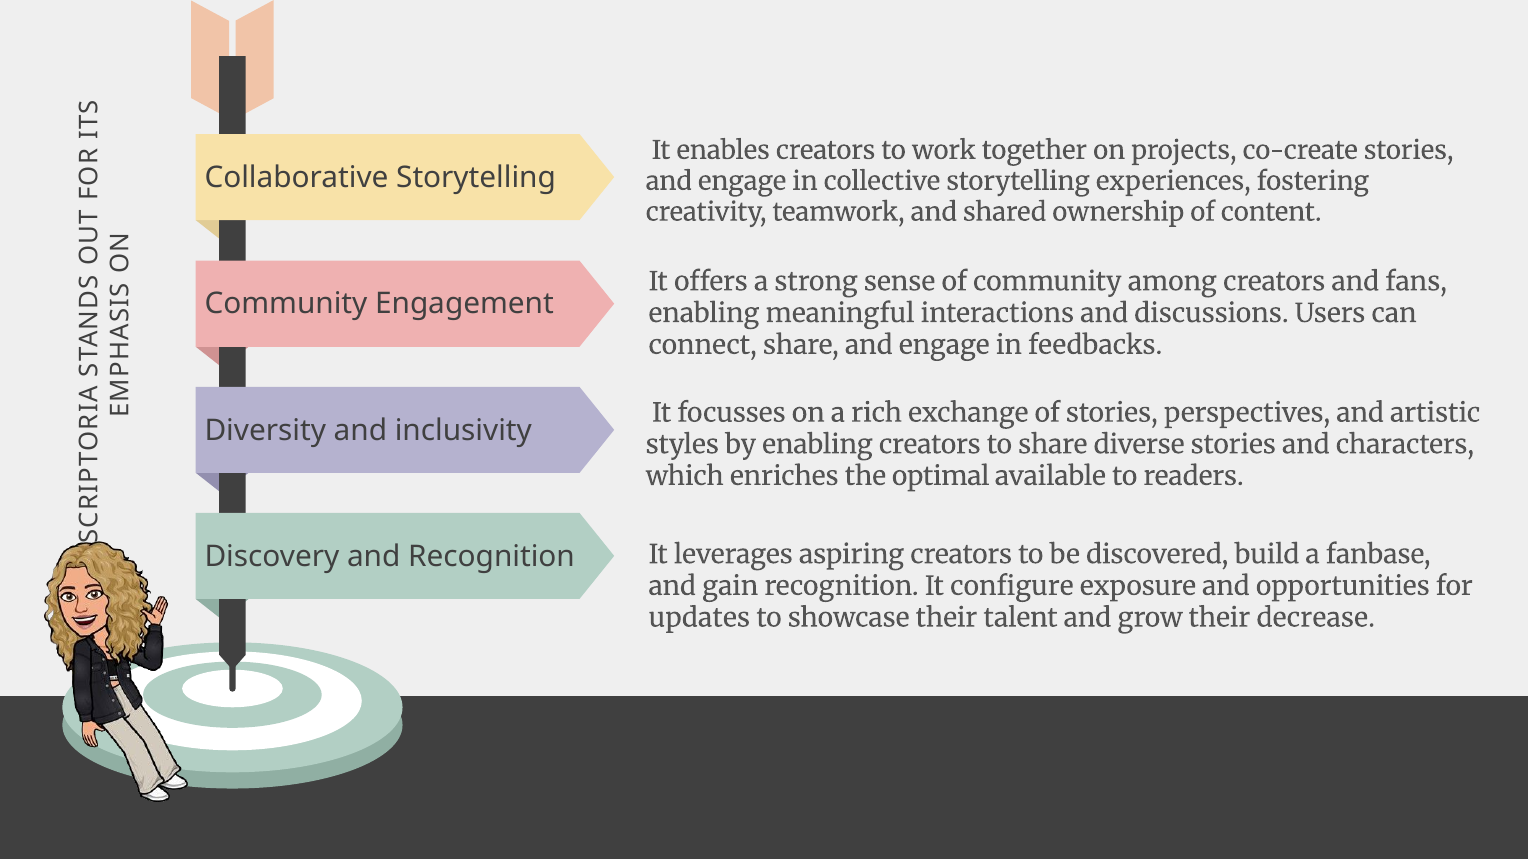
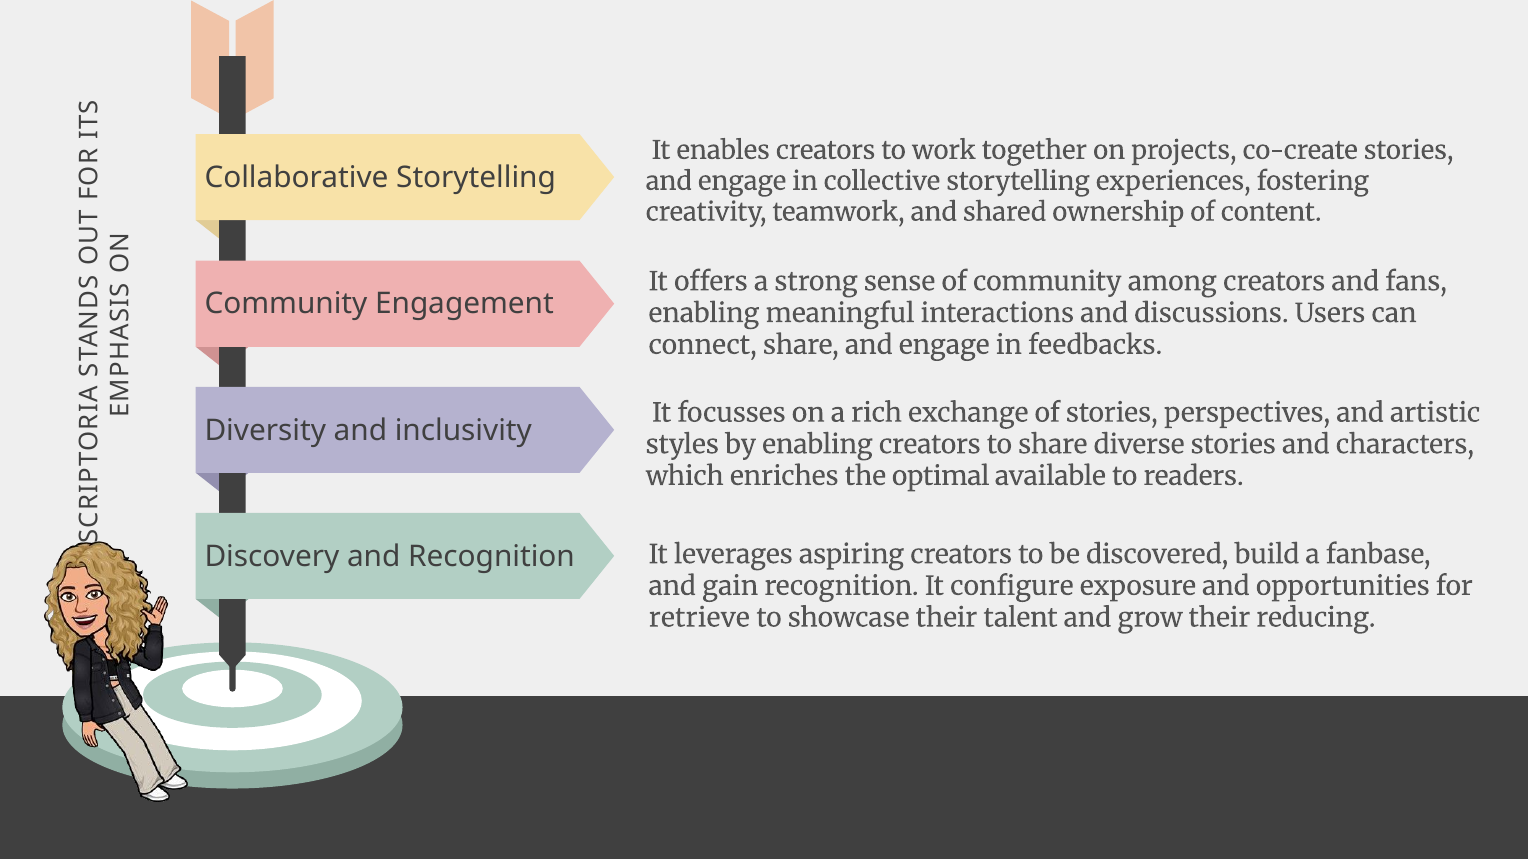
updates: updates -> retrieve (699, 618)
decrease: decrease -> reducing (1316, 618)
